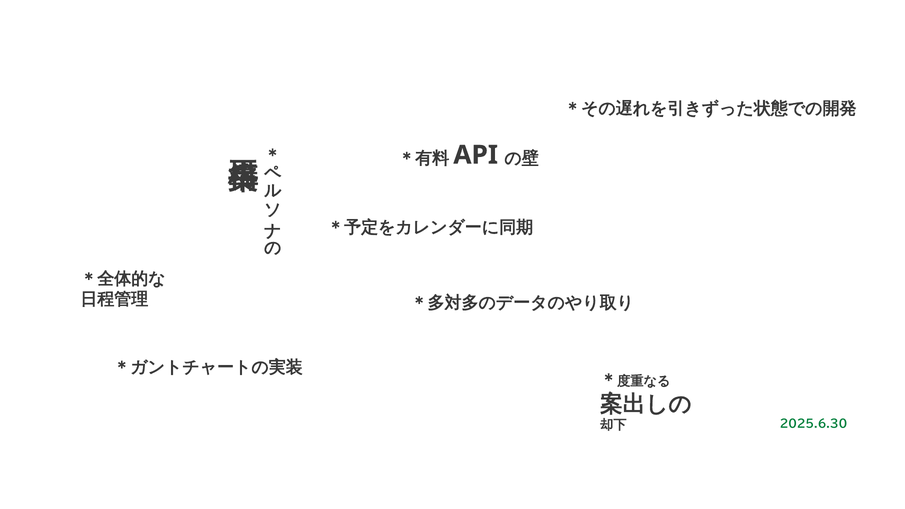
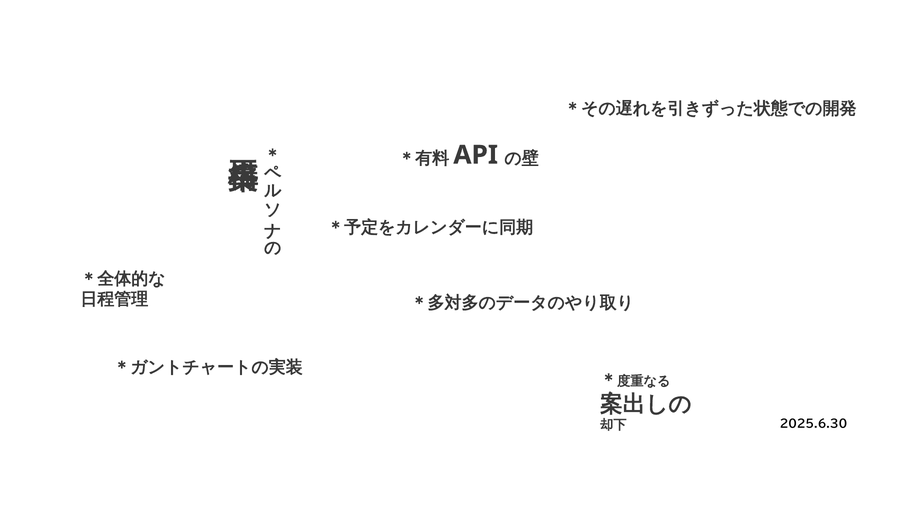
2025.6.30 colour: green -> black (814, 424)
